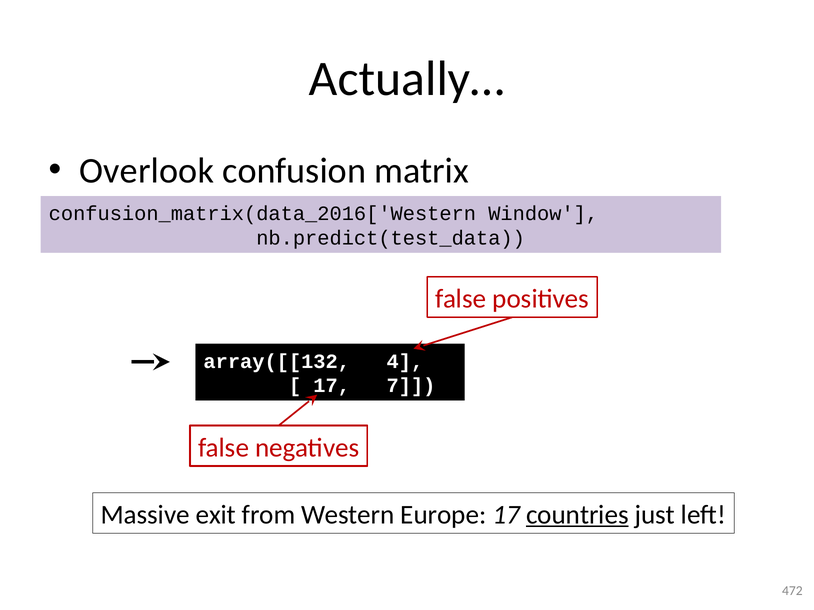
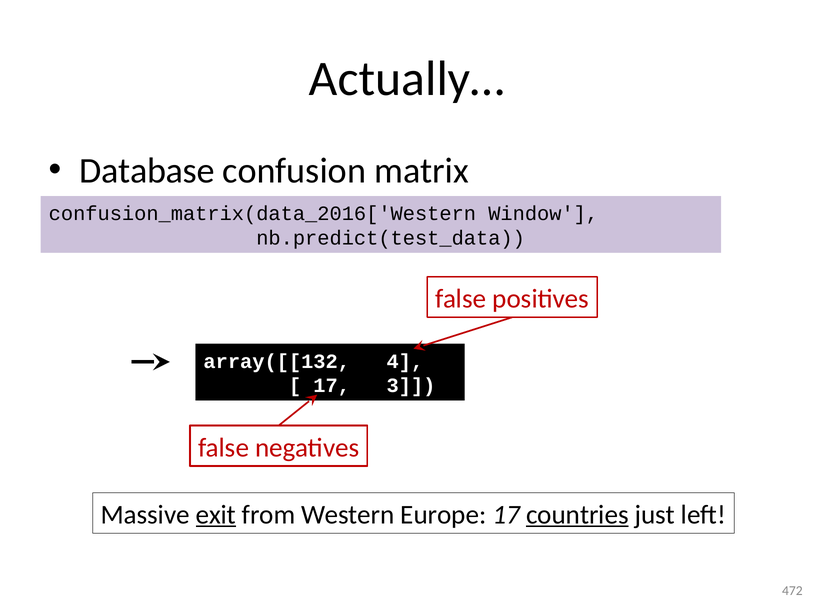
Overlook: Overlook -> Database (147, 171)
7: 7 -> 3 (411, 386)
exit underline: none -> present (216, 515)
